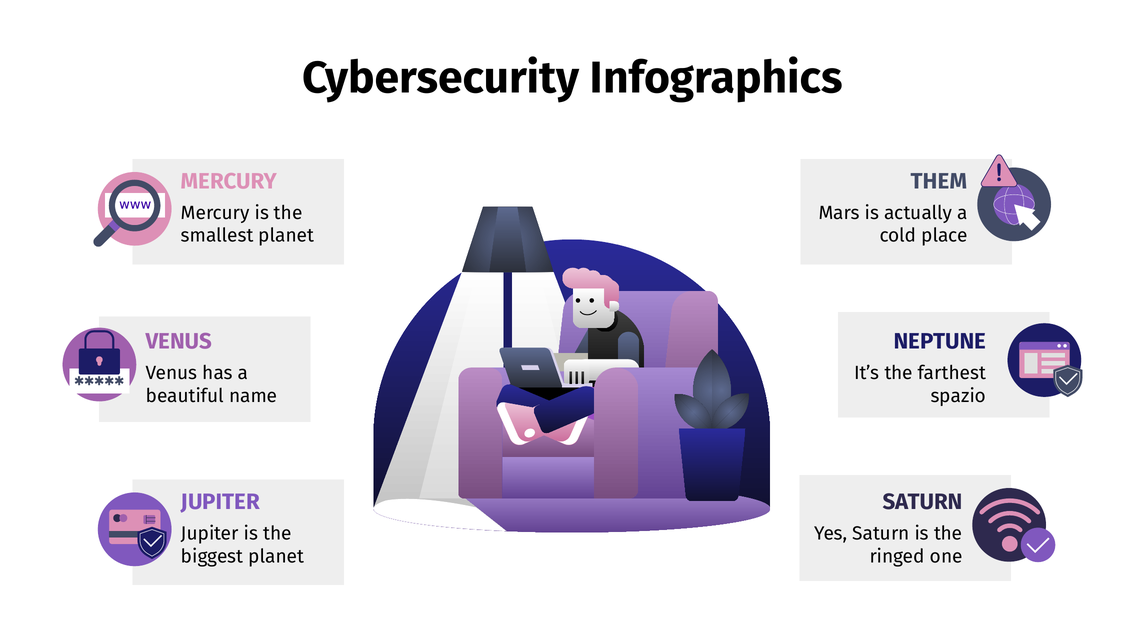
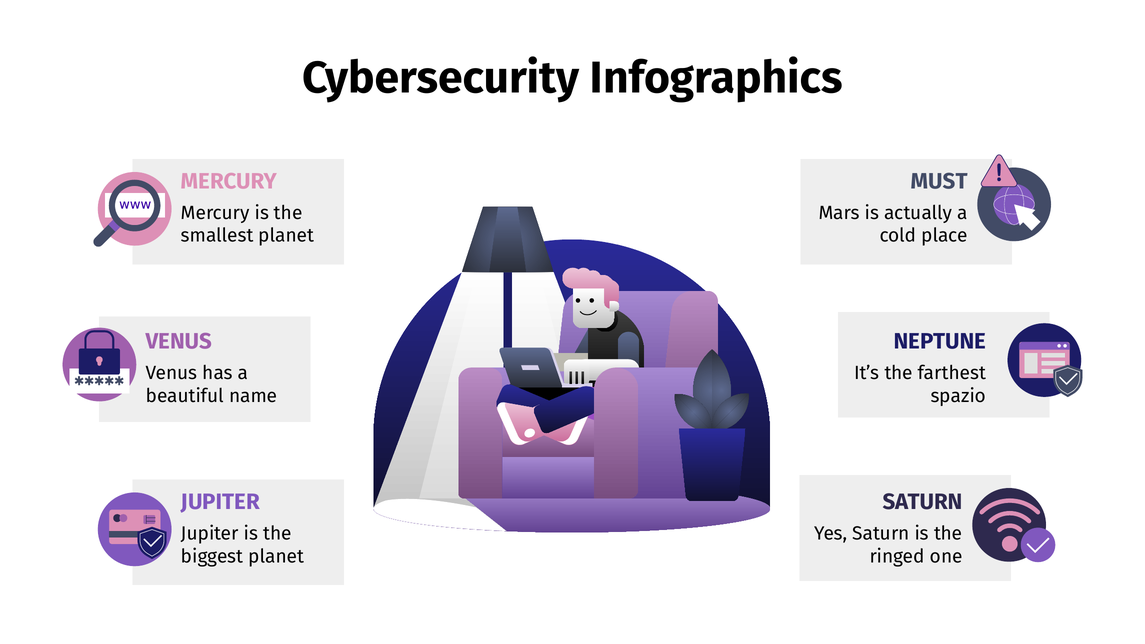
THEM: THEM -> MUST (939, 181)
